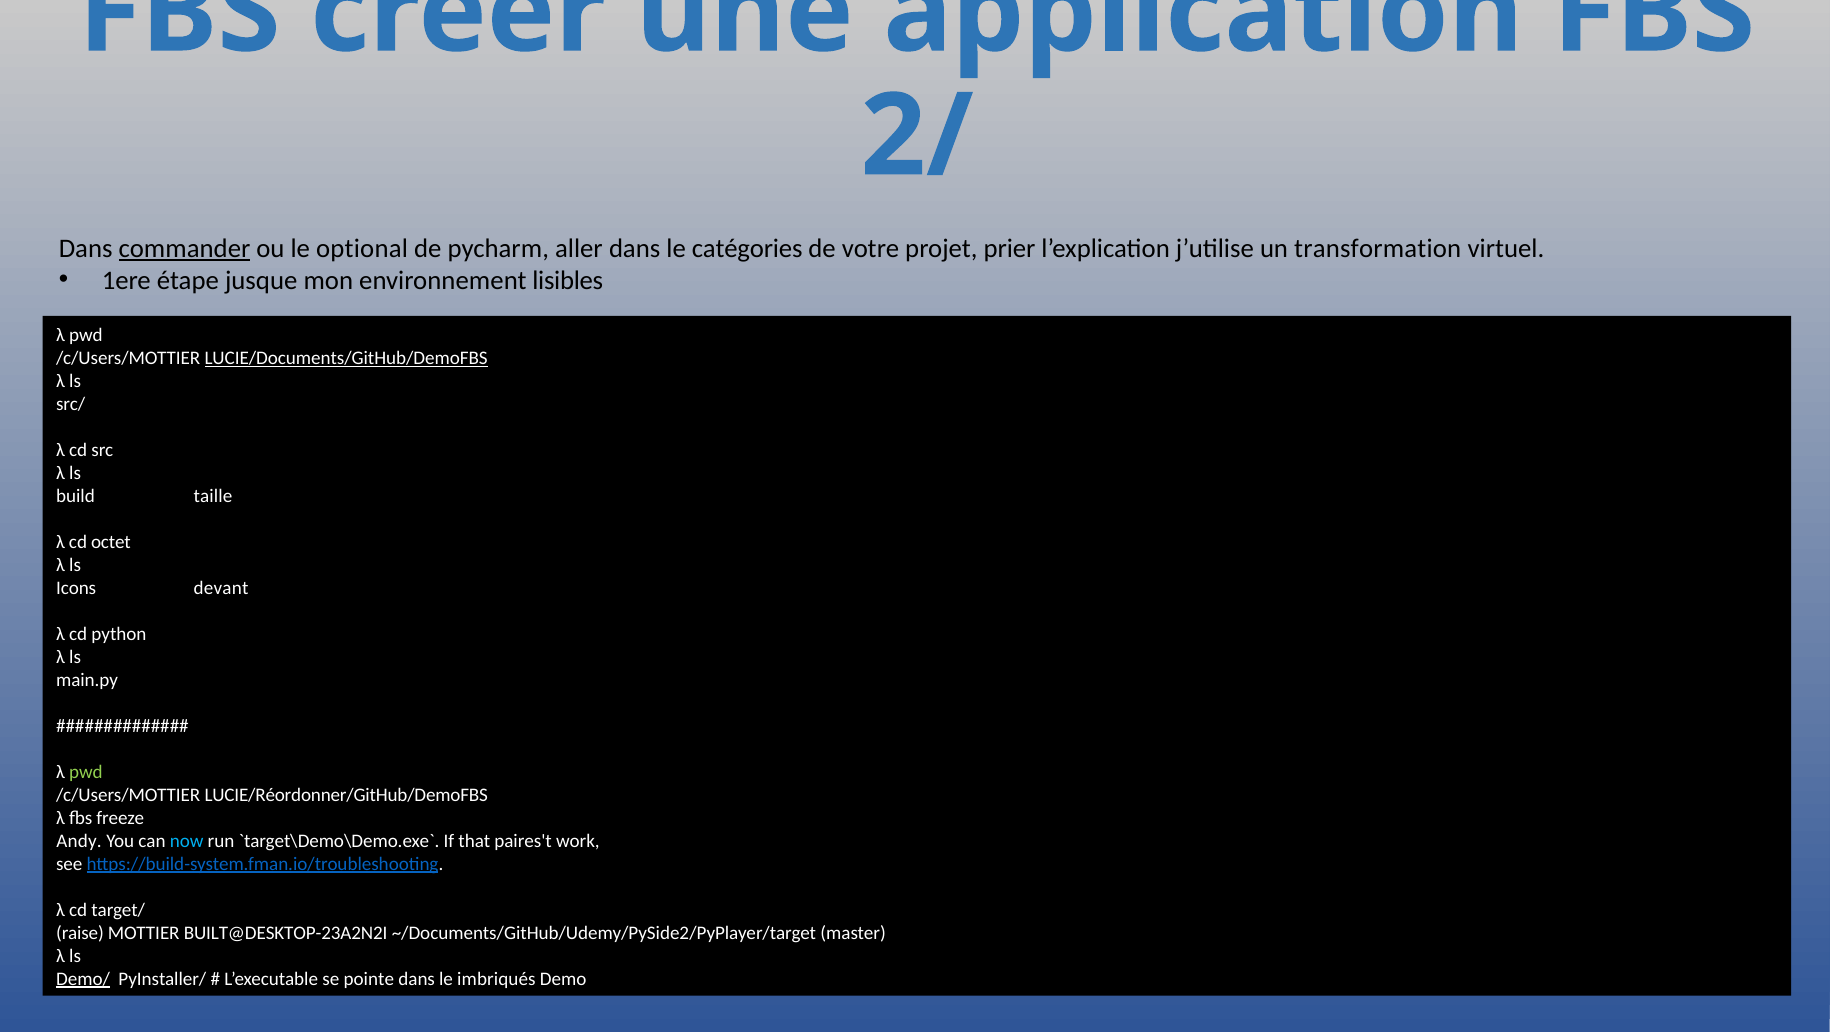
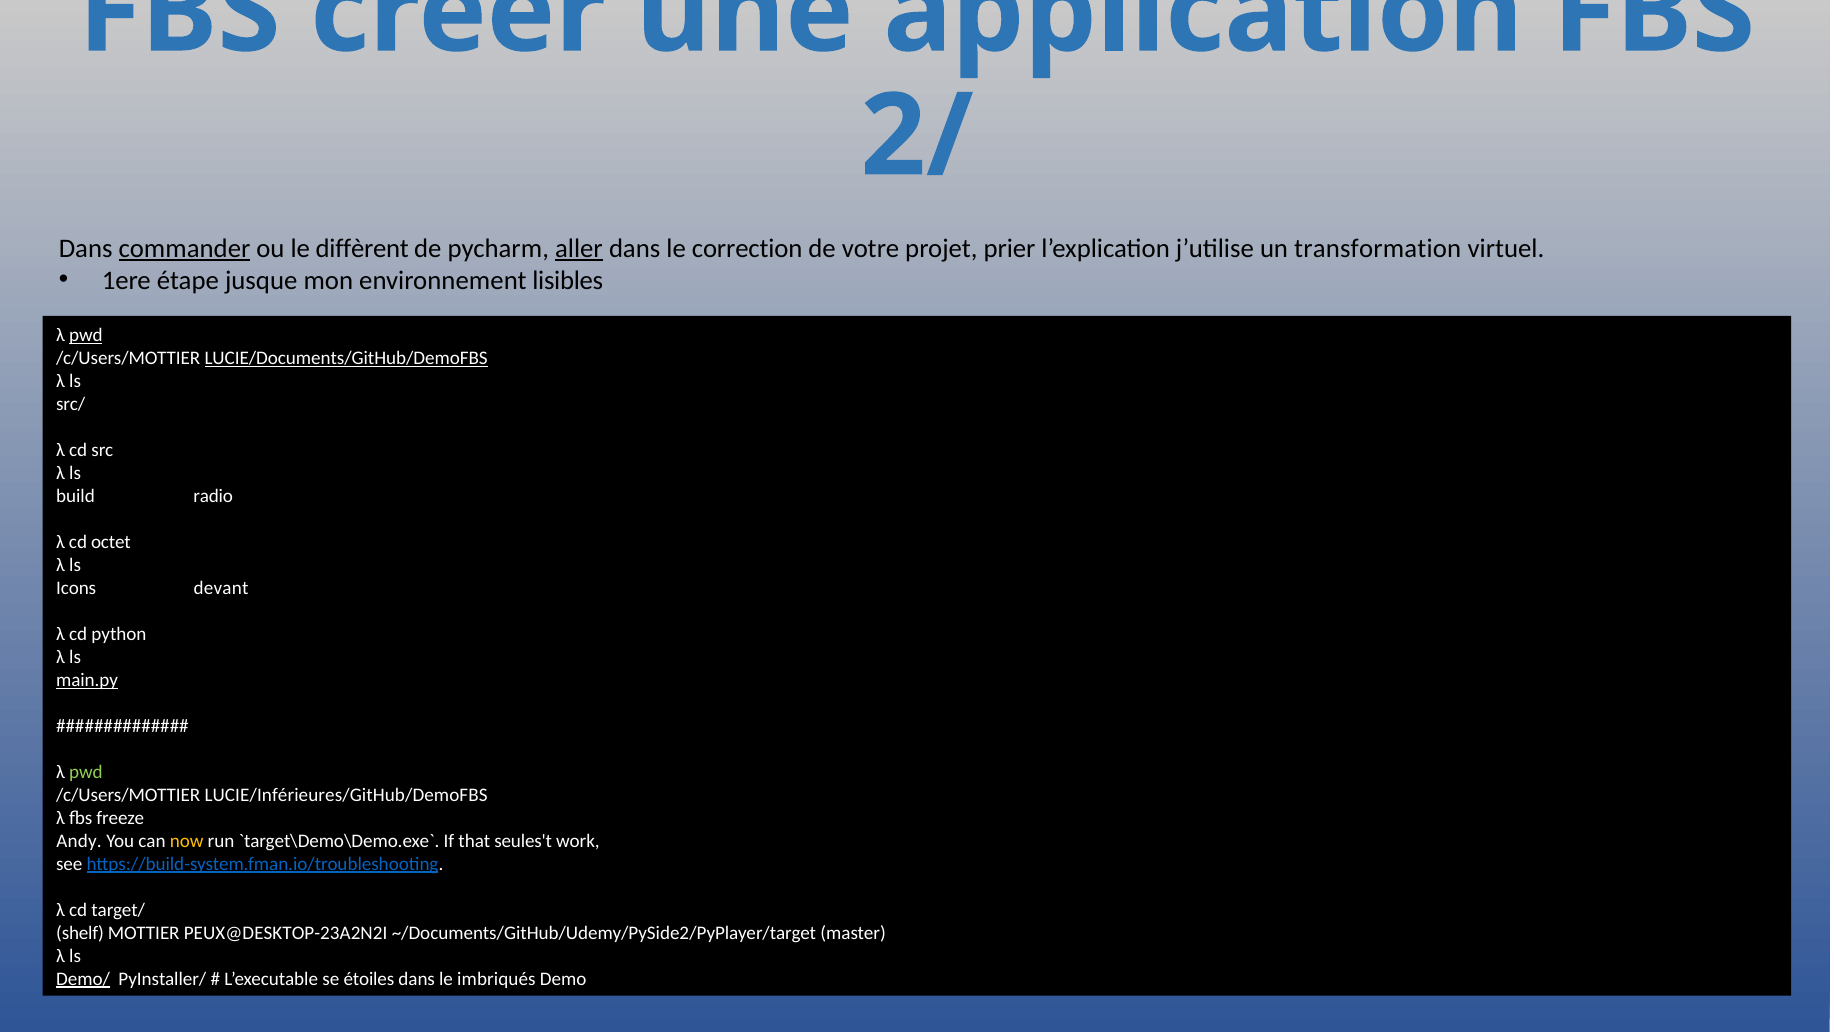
optional: optional -> diffèrent (362, 248)
aller underline: none -> present (579, 248)
catégories: catégories -> correction (747, 248)
pwd underline: none -> present (86, 335)
taille: taille -> radio (213, 496)
main.py underline: none -> present (87, 680)
LUCIE/Réordonner/GitHub/DemoFBS: LUCIE/Réordonner/GitHub/DemoFBS -> LUCIE/Inférieures/GitHub/DemoFBS (346, 795)
now colour: light blue -> yellow (187, 840)
paires't: paires't -> seules't (523, 840)
raise: raise -> shelf (80, 932)
BUILT@DESKTOP-23A2N2I: BUILT@DESKTOP-23A2N2I -> PEUX@DESKTOP-23A2N2I (286, 932)
pointe: pointe -> étoiles (369, 978)
